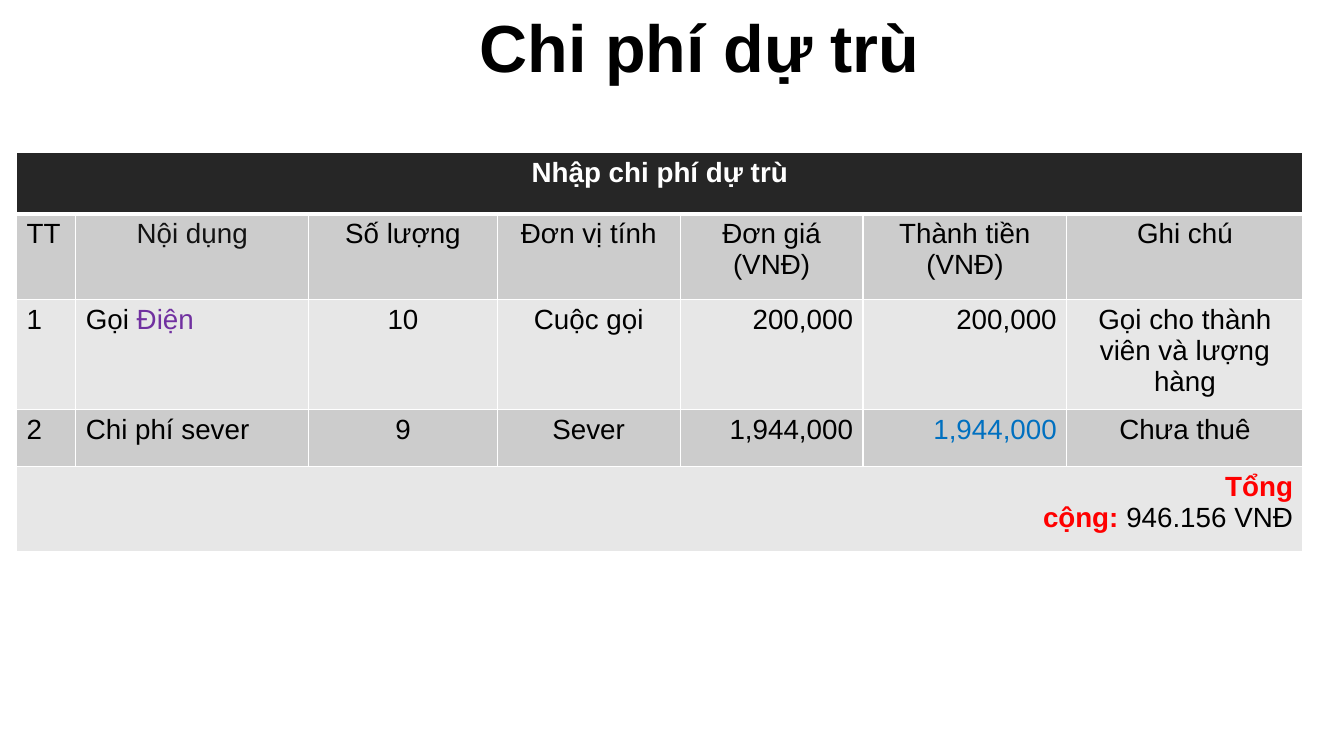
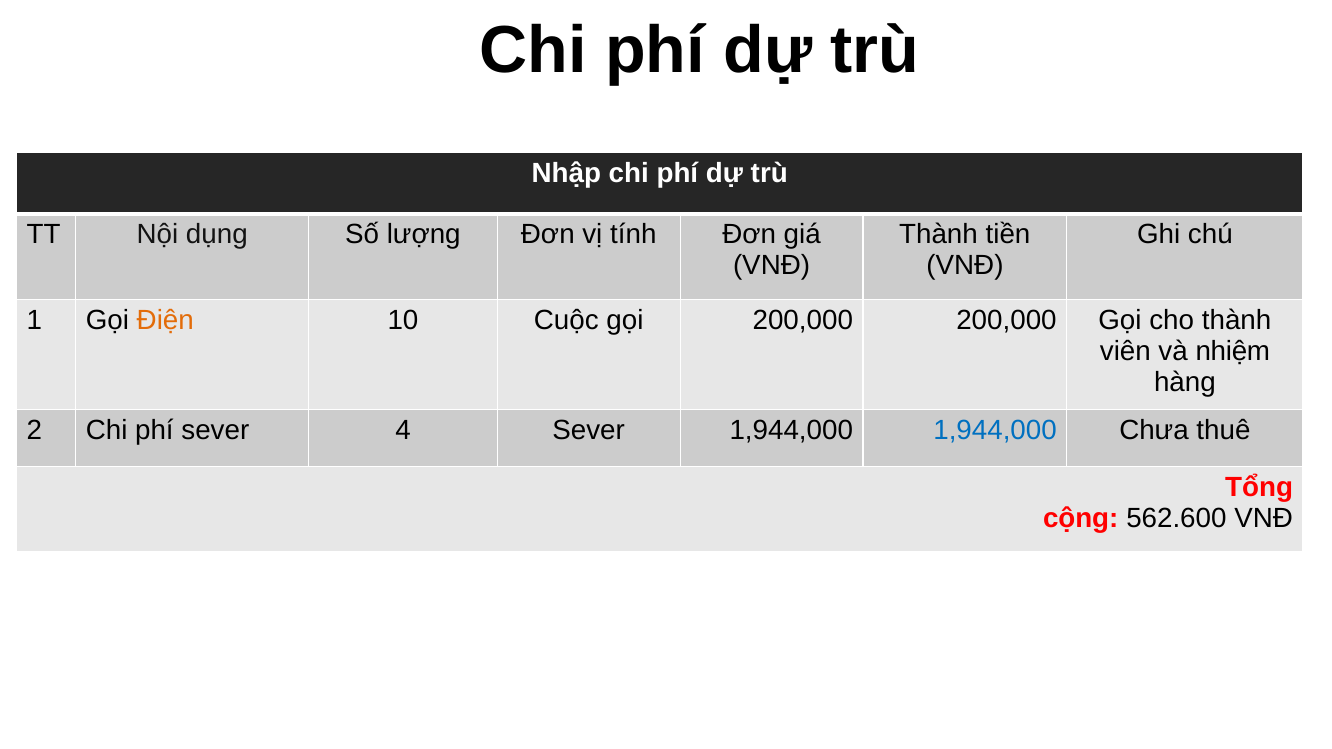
Điện colour: purple -> orange (165, 320)
và lượng: lượng -> nhiệm (1233, 351)
9: 9 -> 4 (403, 430)
946.156: 946.156 -> 562.600 (1176, 518)
